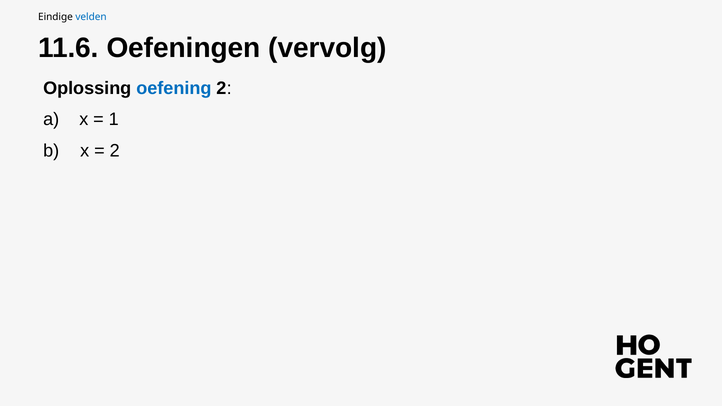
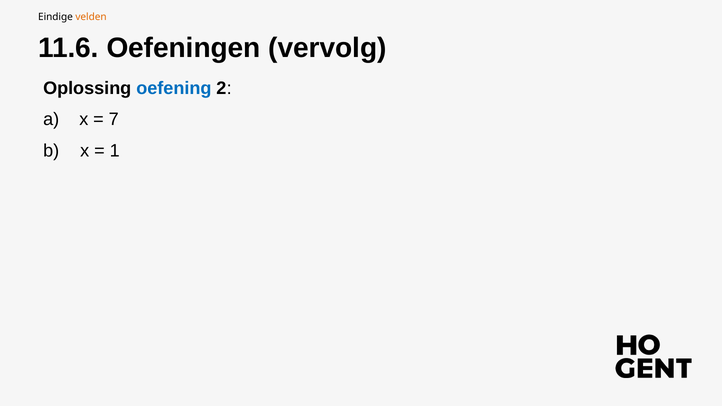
velden colour: blue -> orange (91, 17)
1: 1 -> 7 (114, 120)
2: 2 -> 1 (115, 151)
